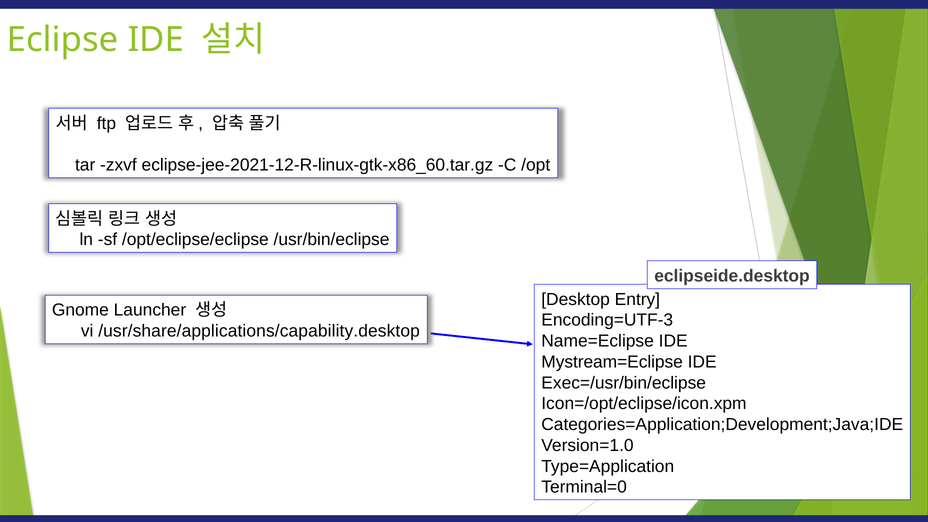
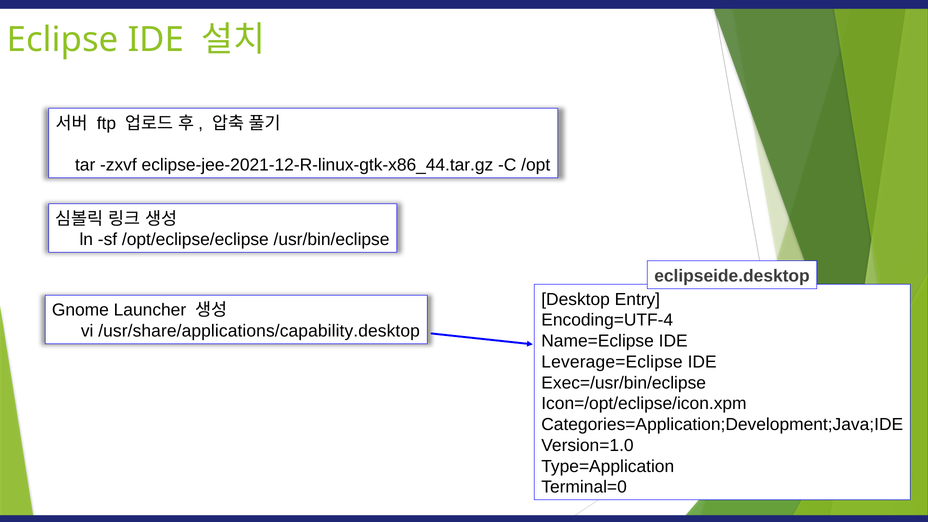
eclipse-jee-2021-12-R-linux-gtk-x86_60.tar.gz: eclipse-jee-2021-12-R-linux-gtk-x86_60.tar.gz -> eclipse-jee-2021-12-R-linux-gtk-x86_44.tar.gz (317, 165)
Encoding=UTF-3: Encoding=UTF-3 -> Encoding=UTF-4 (607, 320)
Mystream=Eclipse: Mystream=Eclipse -> Leverage=Eclipse (612, 362)
